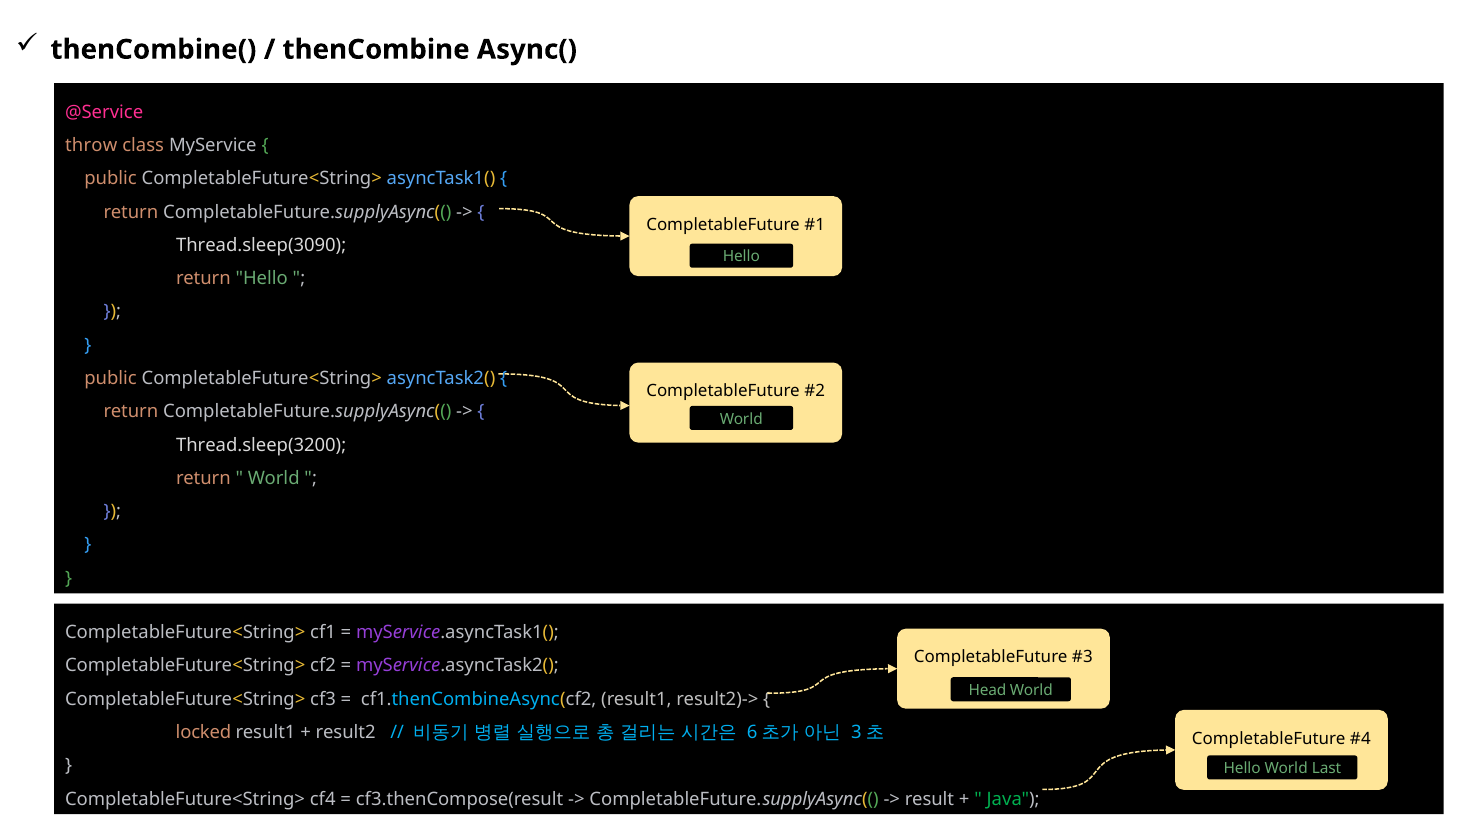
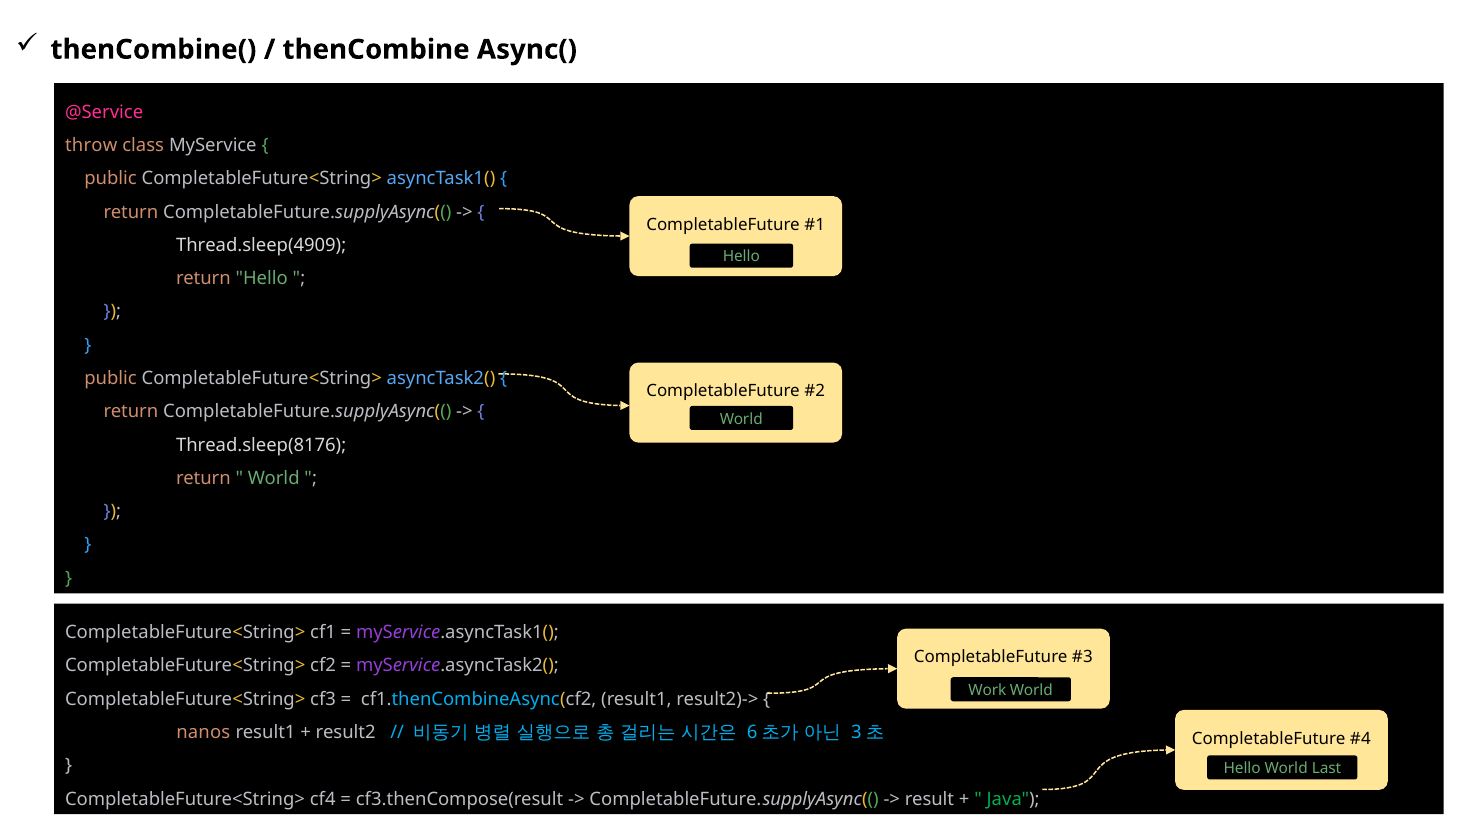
Thread.sleep(3090: Thread.sleep(3090 -> Thread.sleep(4909 (261, 245)
Thread.sleep(3200: Thread.sleep(3200 -> Thread.sleep(8176 (261, 445)
Head: Head -> Work (987, 691)
locked: locked -> nanos (203, 733)
